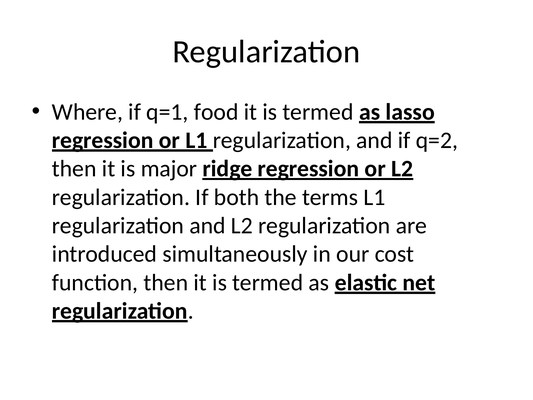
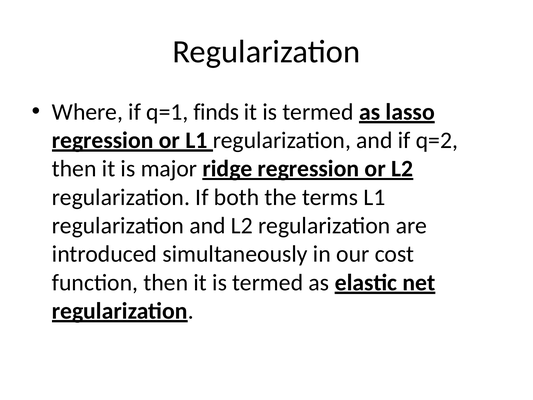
food: food -> finds (216, 112)
